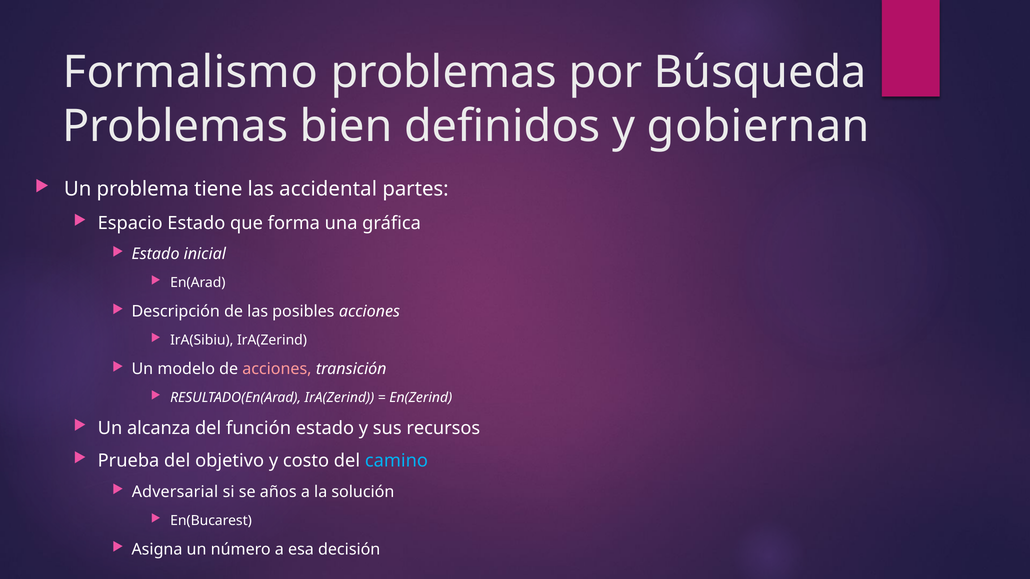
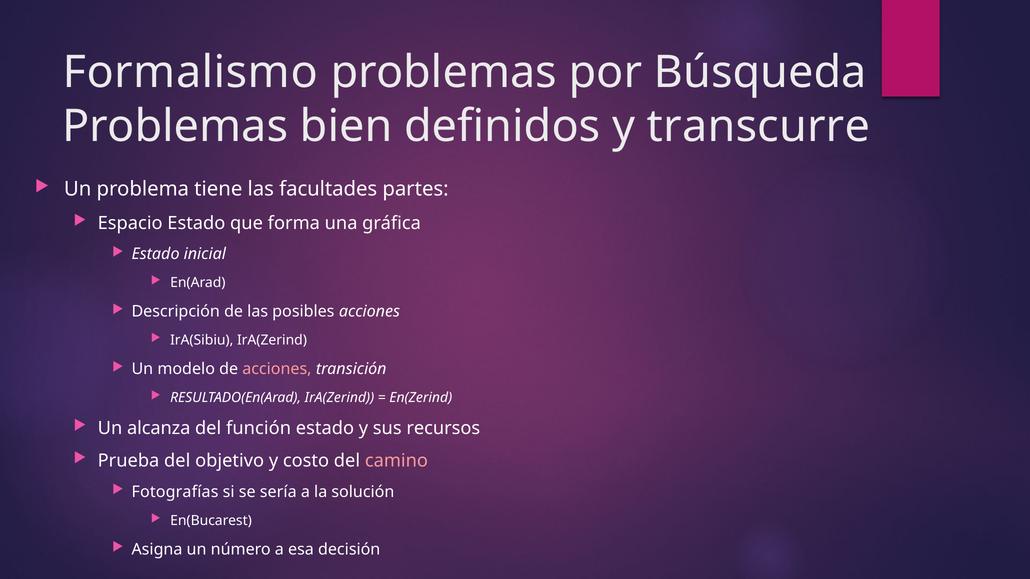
gobiernan: gobiernan -> transcurre (758, 126)
accidental: accidental -> facultades (328, 189)
camino colour: light blue -> pink (396, 461)
Adversarial: Adversarial -> Fotografías (175, 492)
años: años -> sería (278, 492)
